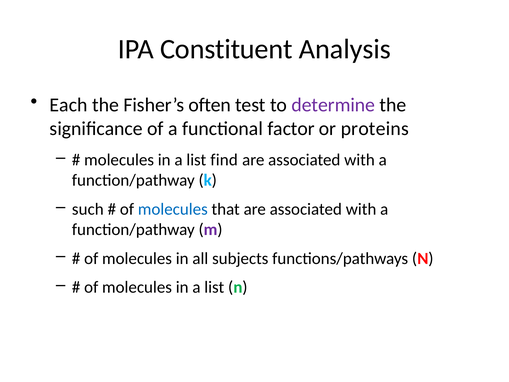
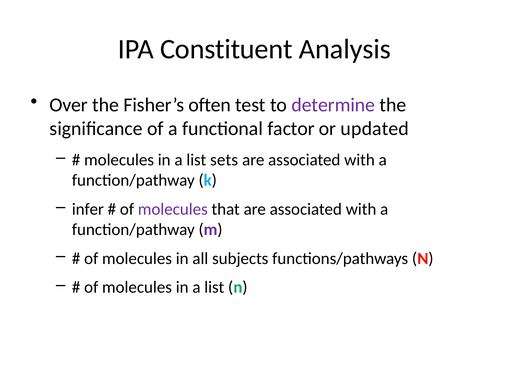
Each: Each -> Over (69, 105)
proteins: proteins -> updated (375, 129)
find: find -> sets (224, 160)
such: such -> infer (88, 209)
molecules colour: blue -> purple (173, 209)
